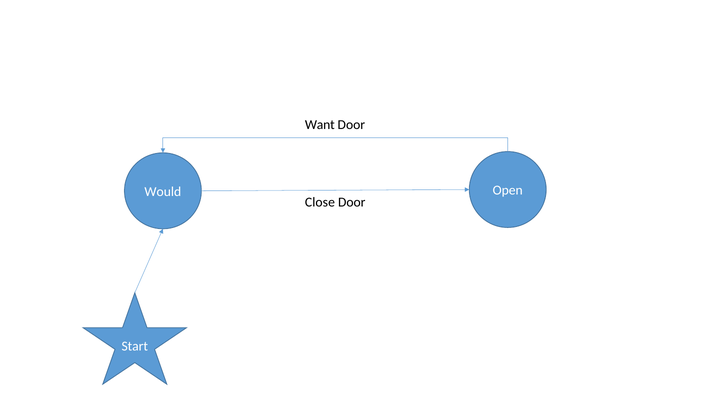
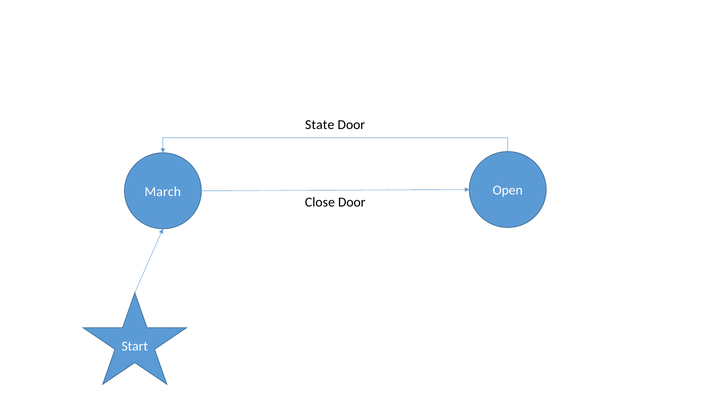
Want: Want -> State (320, 125)
Would: Would -> March (163, 192)
